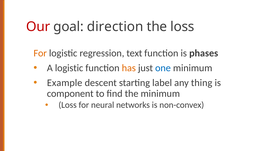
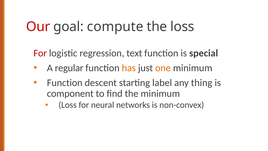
direction: direction -> compute (115, 27)
For colour: orange -> red (40, 53)
phases: phases -> special (204, 53)
A logistic: logistic -> regular (69, 68)
one colour: blue -> orange (163, 68)
Example: Example -> Function (65, 83)
